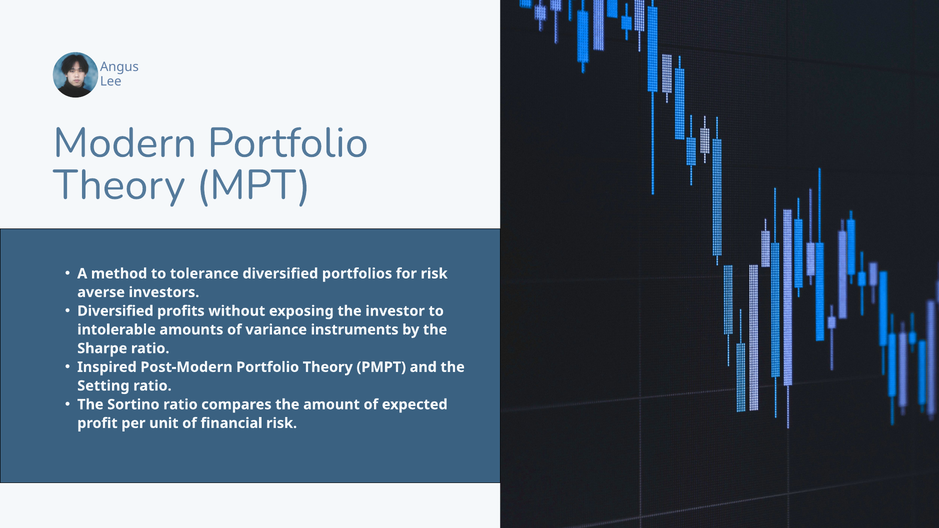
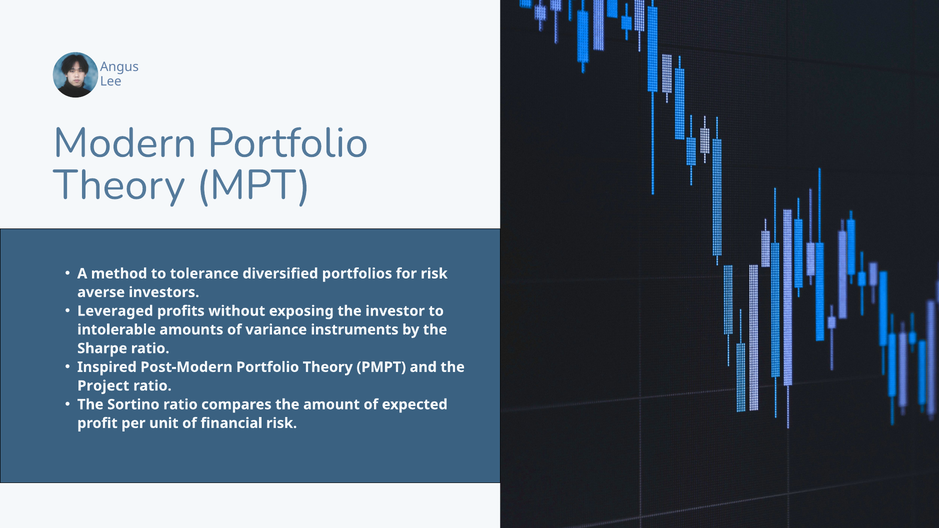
Diversified: Diversified -> Leveraged (115, 311)
Setting: Setting -> Project (103, 386)
